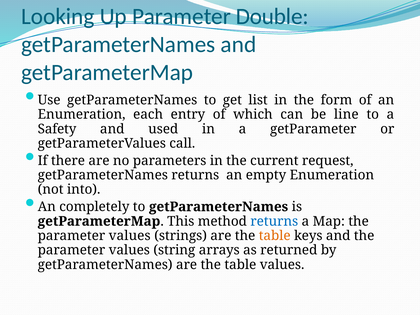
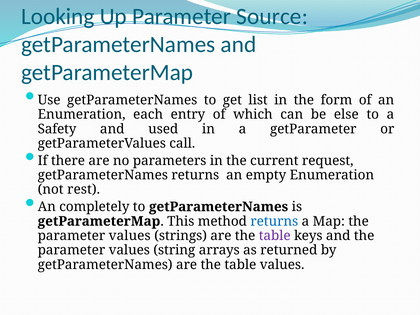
Double: Double -> Source (272, 16)
line: line -> else (346, 114)
into: into -> rest (84, 190)
table colour: orange -> purple (275, 236)
